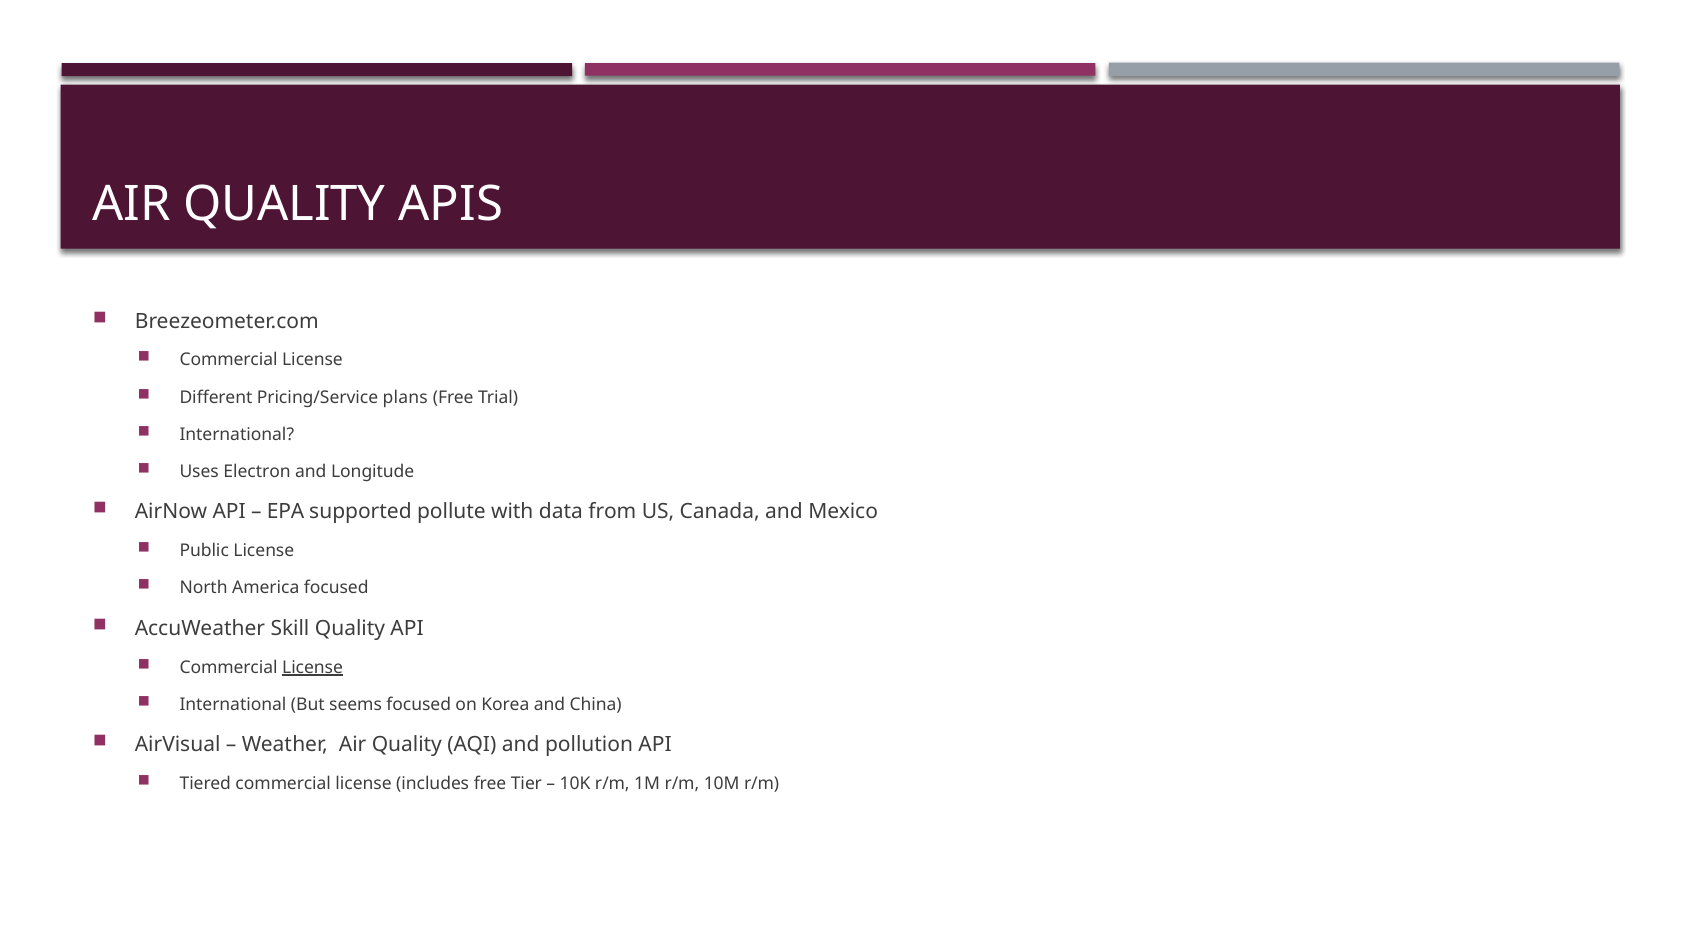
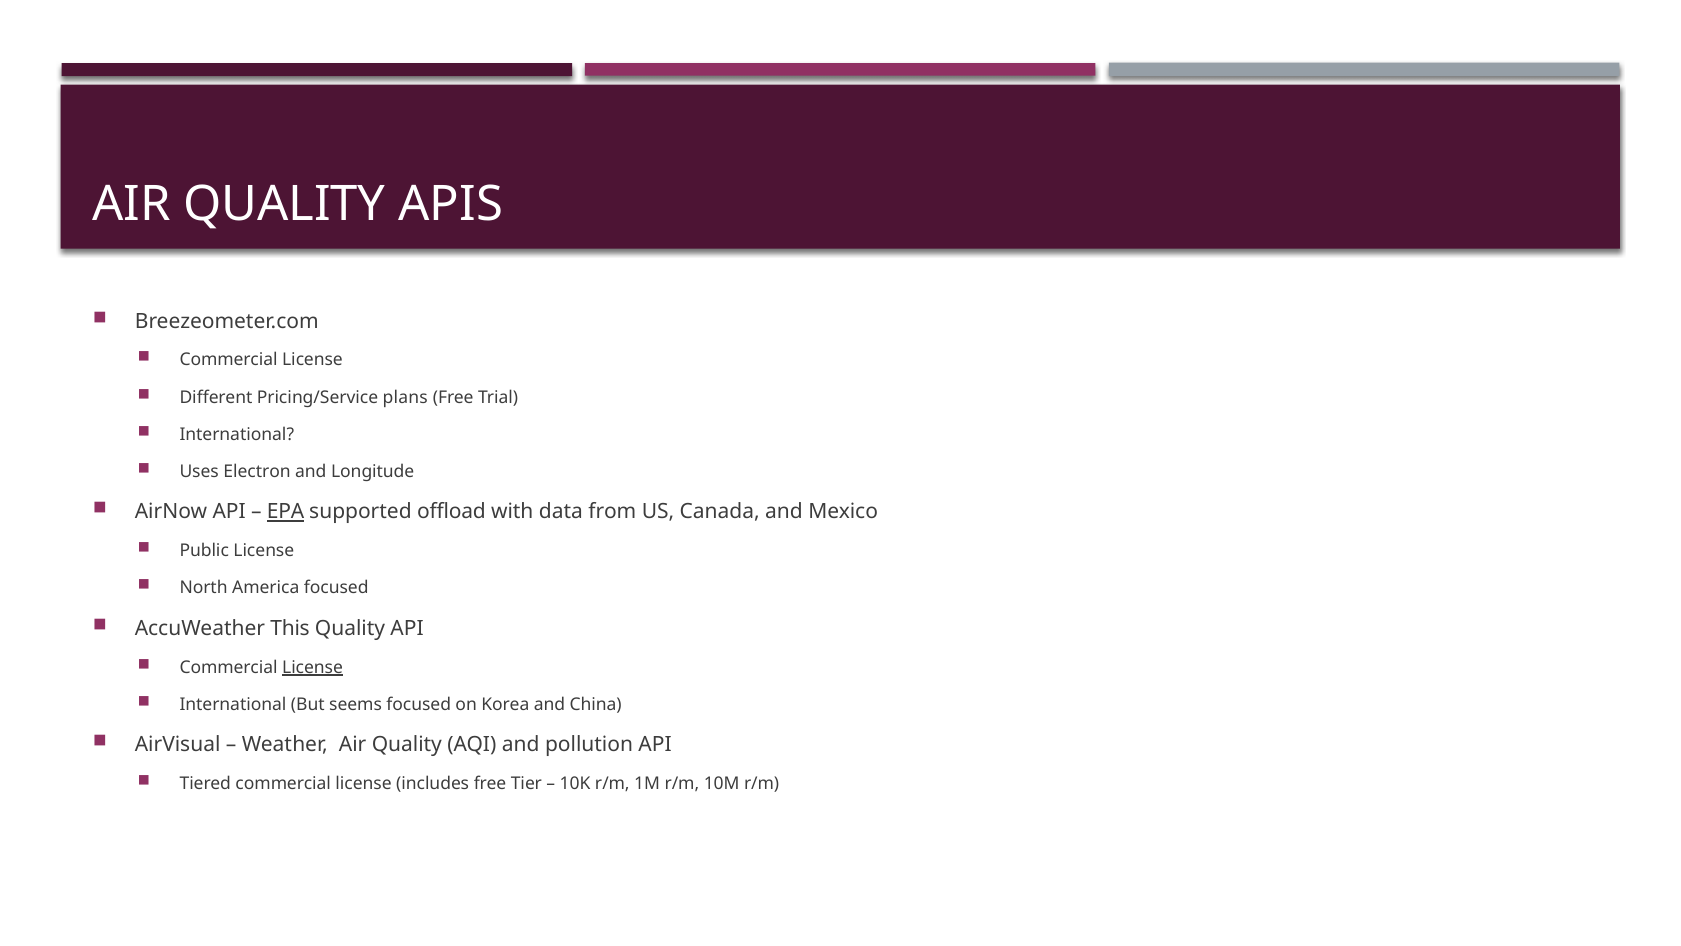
EPA underline: none -> present (286, 512)
pollute: pollute -> offload (451, 512)
Skill: Skill -> This (290, 628)
